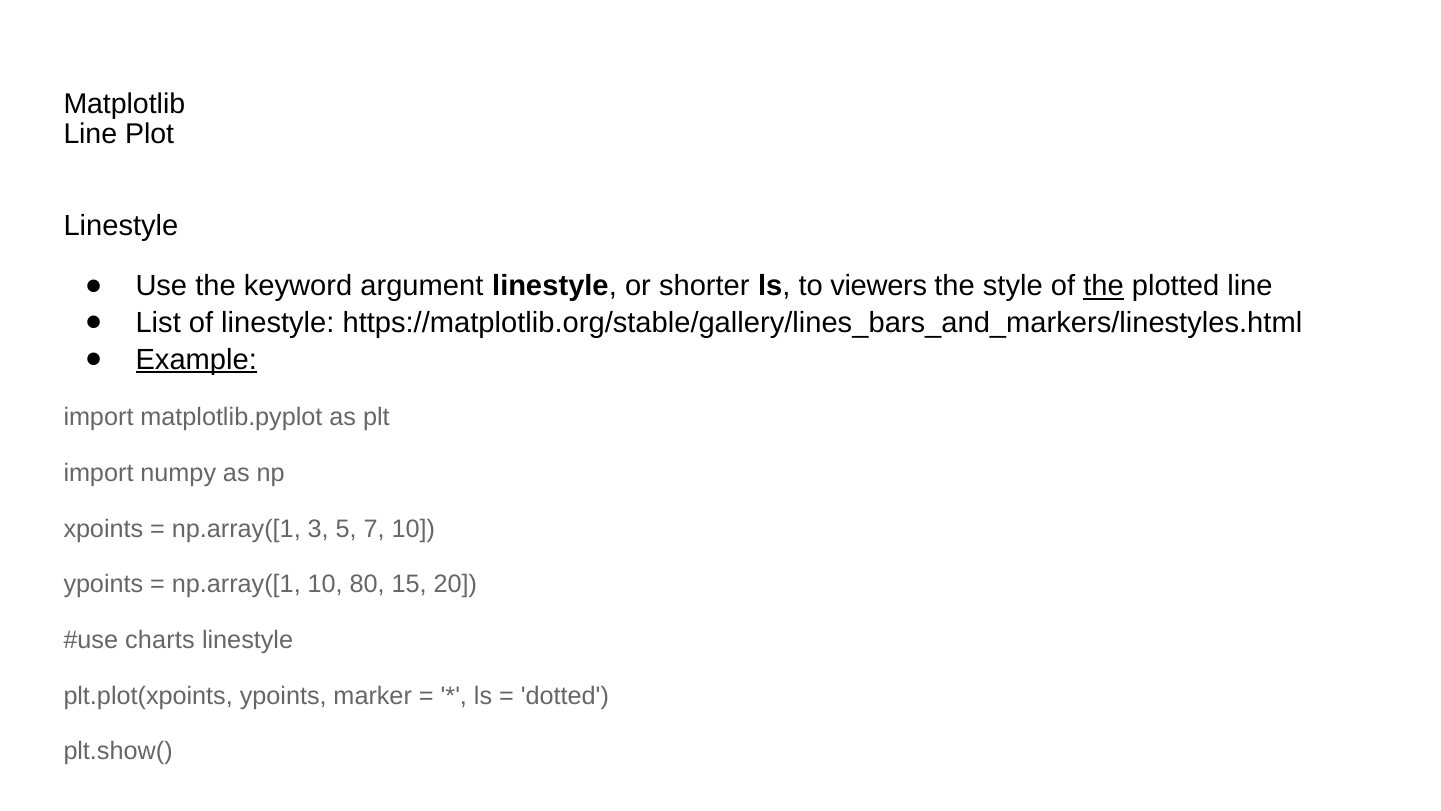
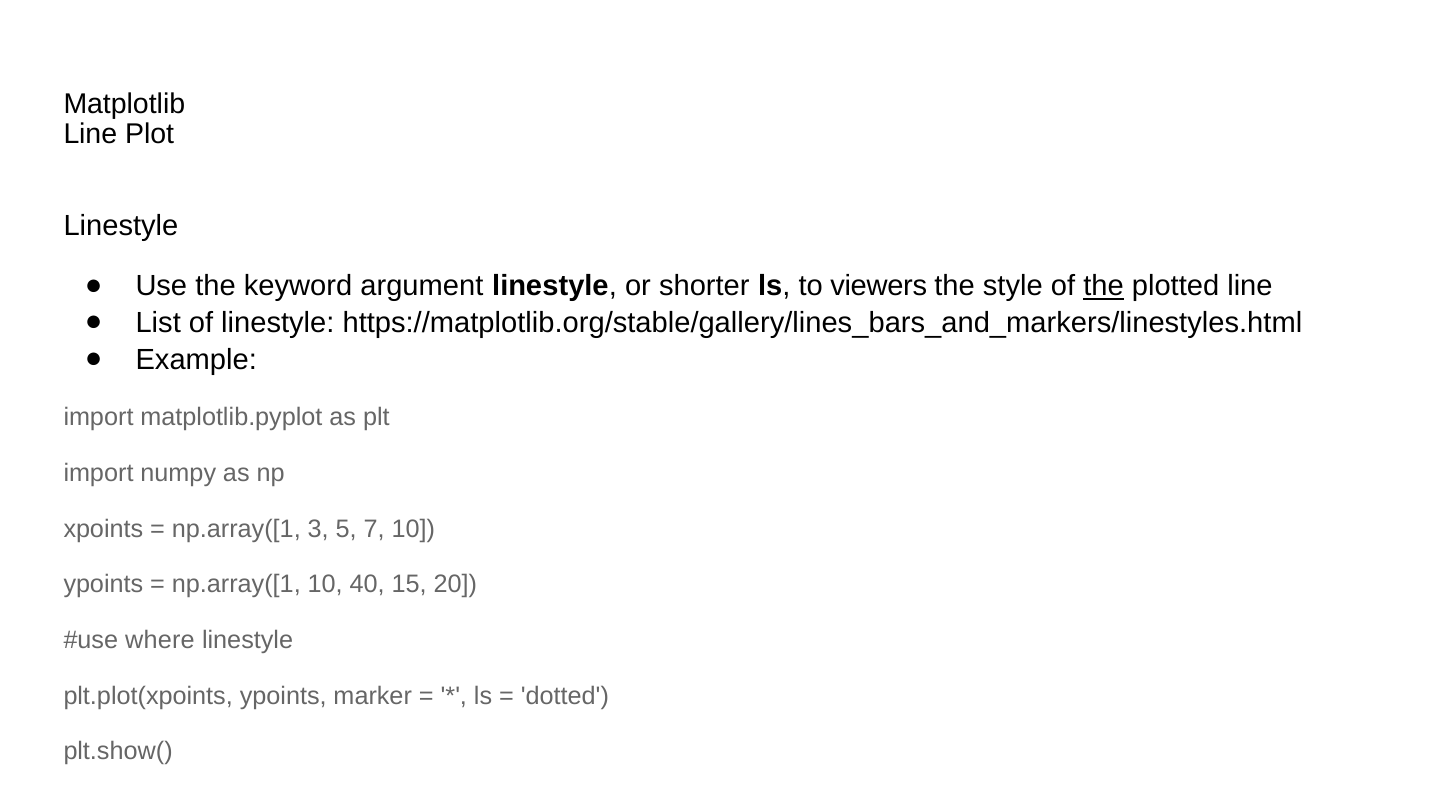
Example underline: present -> none (196, 359)
80: 80 -> 40 (367, 584)
charts: charts -> where (160, 640)
